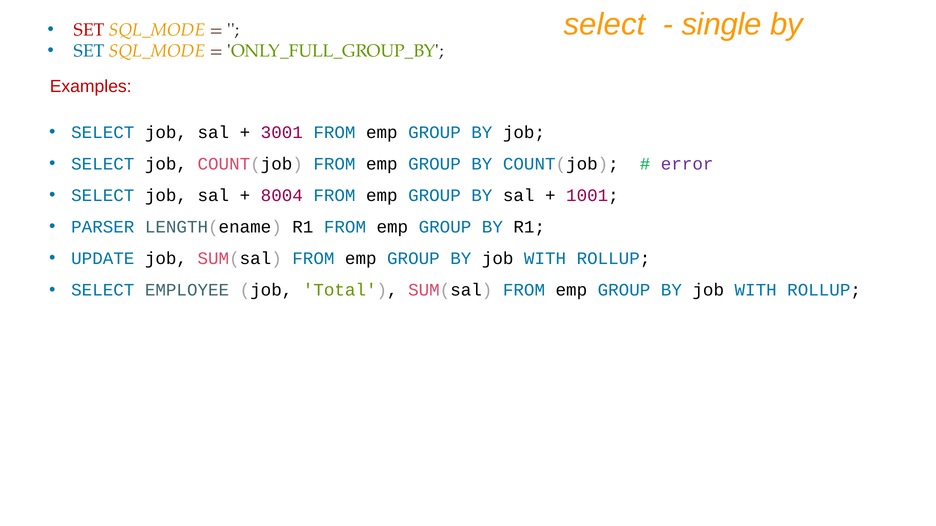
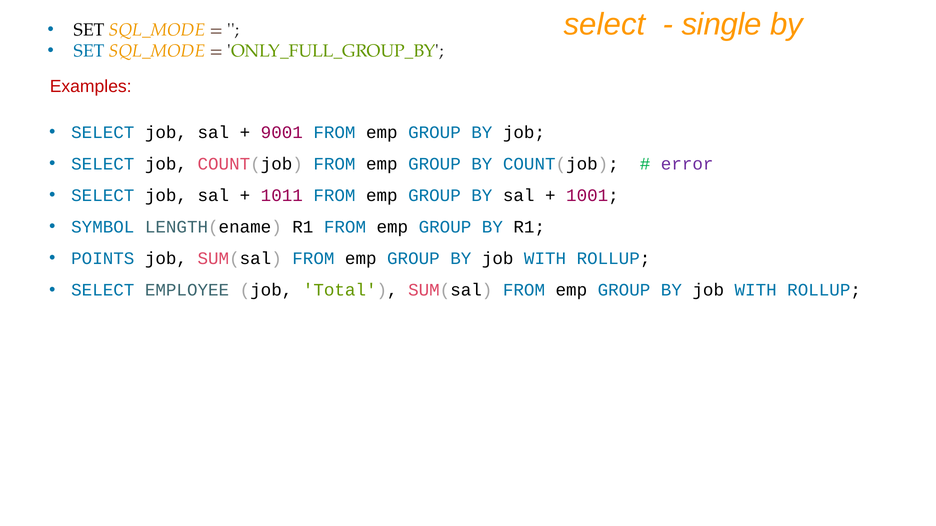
SET colour: red -> black (89, 30)
3001: 3001 -> 9001 (282, 132)
8004: 8004 -> 1011 (282, 196)
PARSER: PARSER -> SYMBOL (103, 227)
UPDATE: UPDATE -> POINTS (103, 259)
